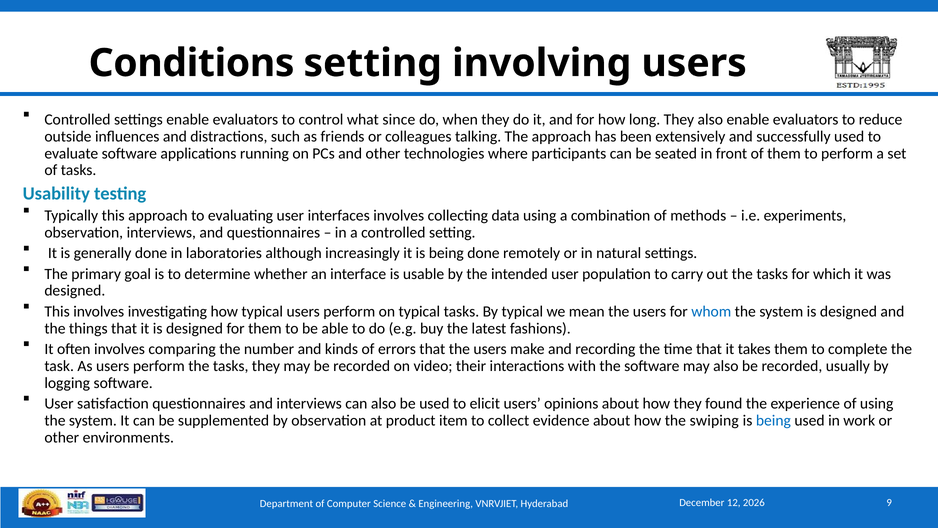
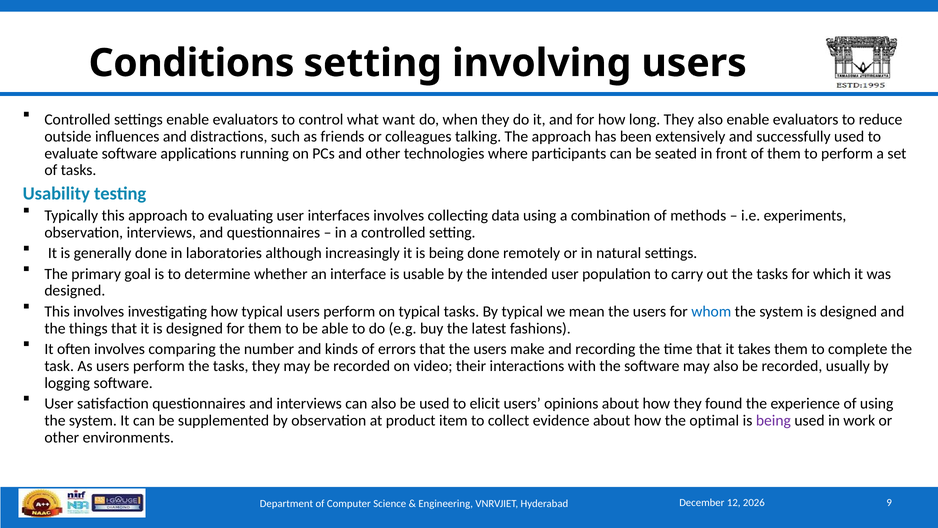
since: since -> want (399, 120)
swiping: swiping -> optimal (714, 420)
being colour: blue -> purple (773, 420)
